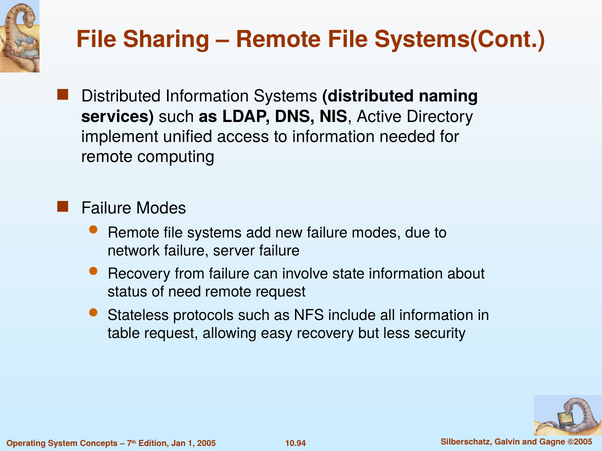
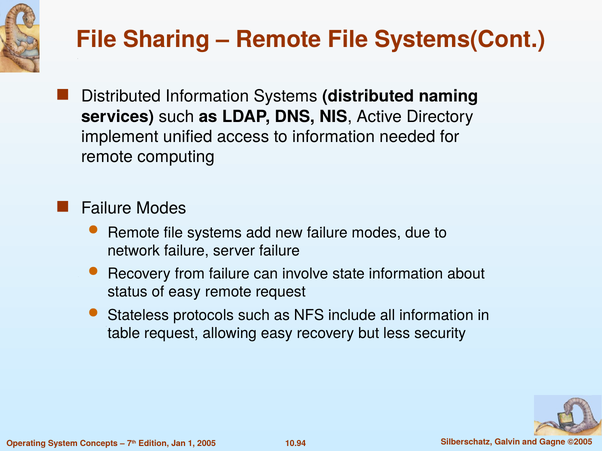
of need: need -> easy (185, 292)
